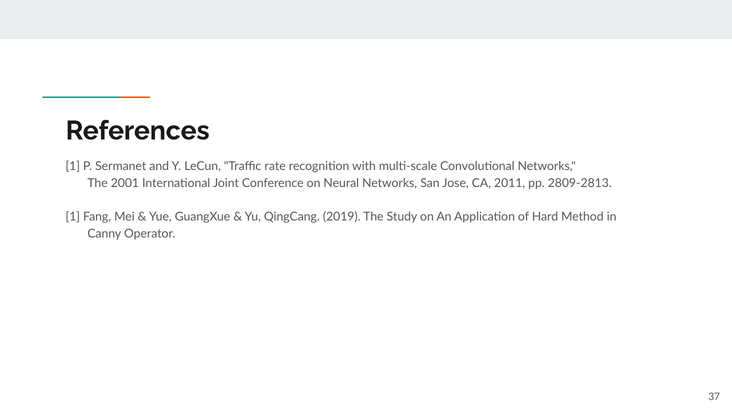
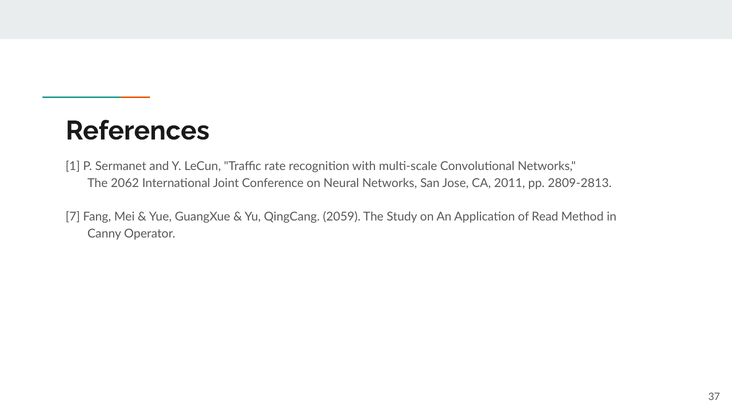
2001: 2001 -> 2062 (125, 183)
1: 1 -> 7 (73, 217)
2019: 2019 -> 2059 (342, 217)
Hard: Hard -> Read (545, 217)
